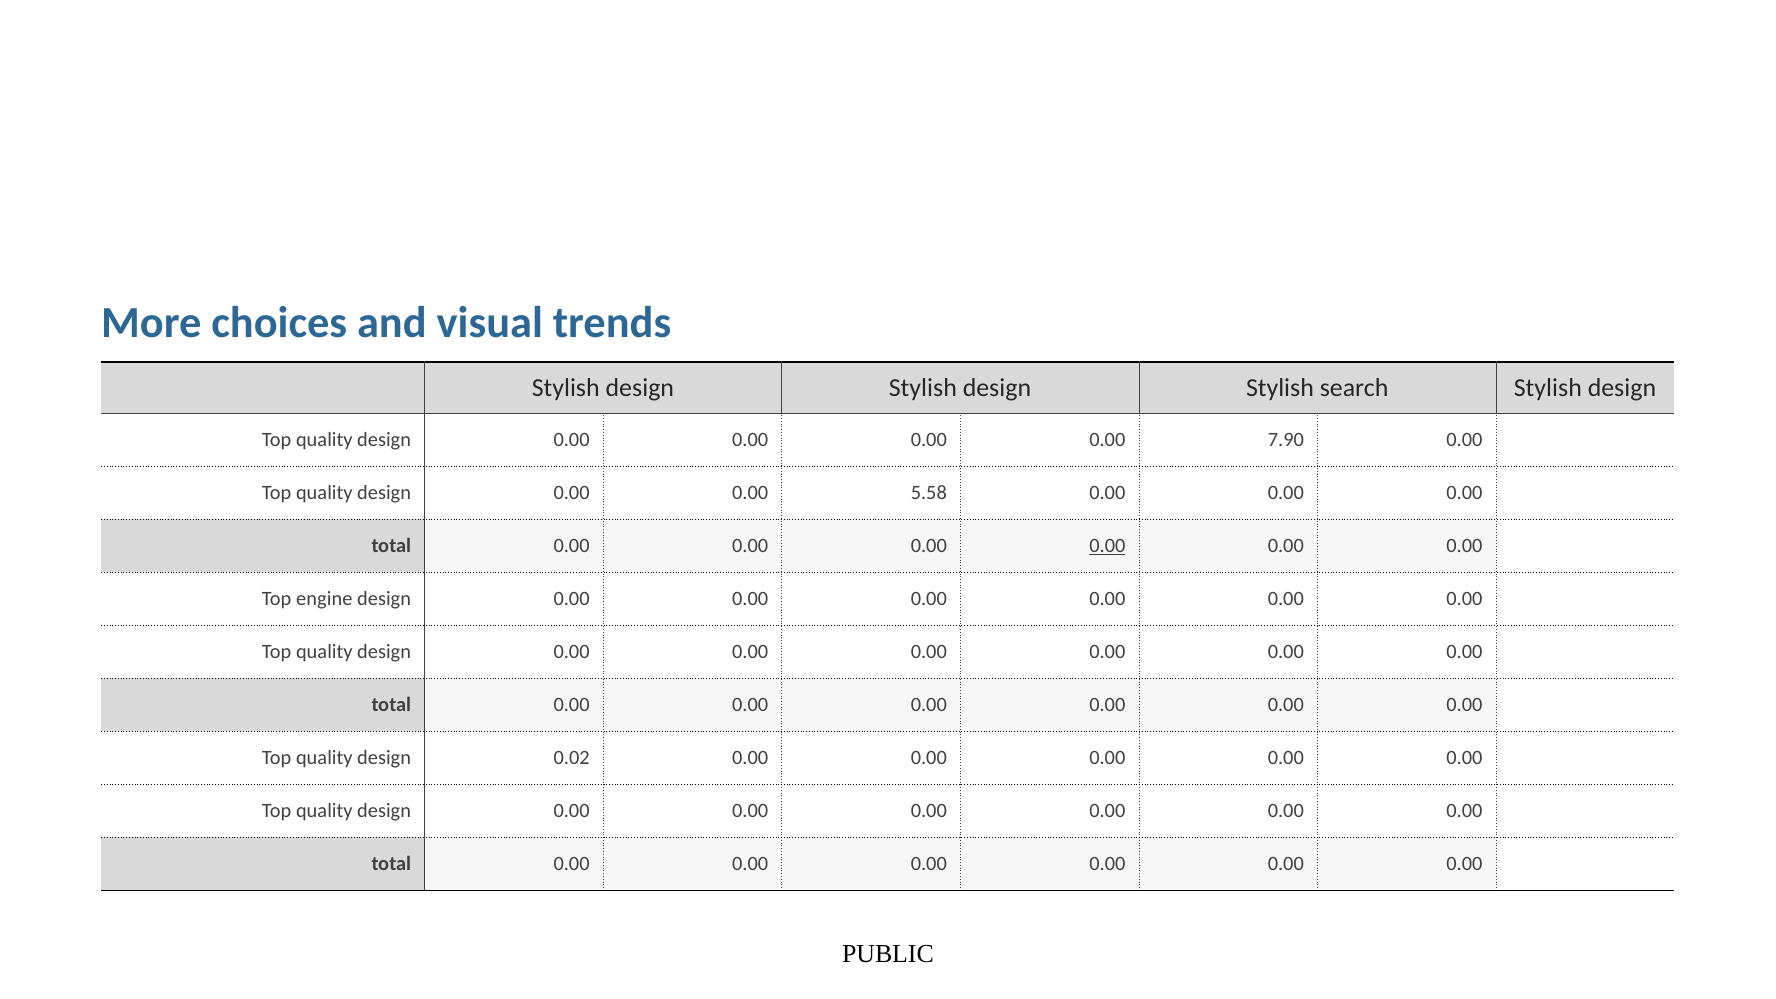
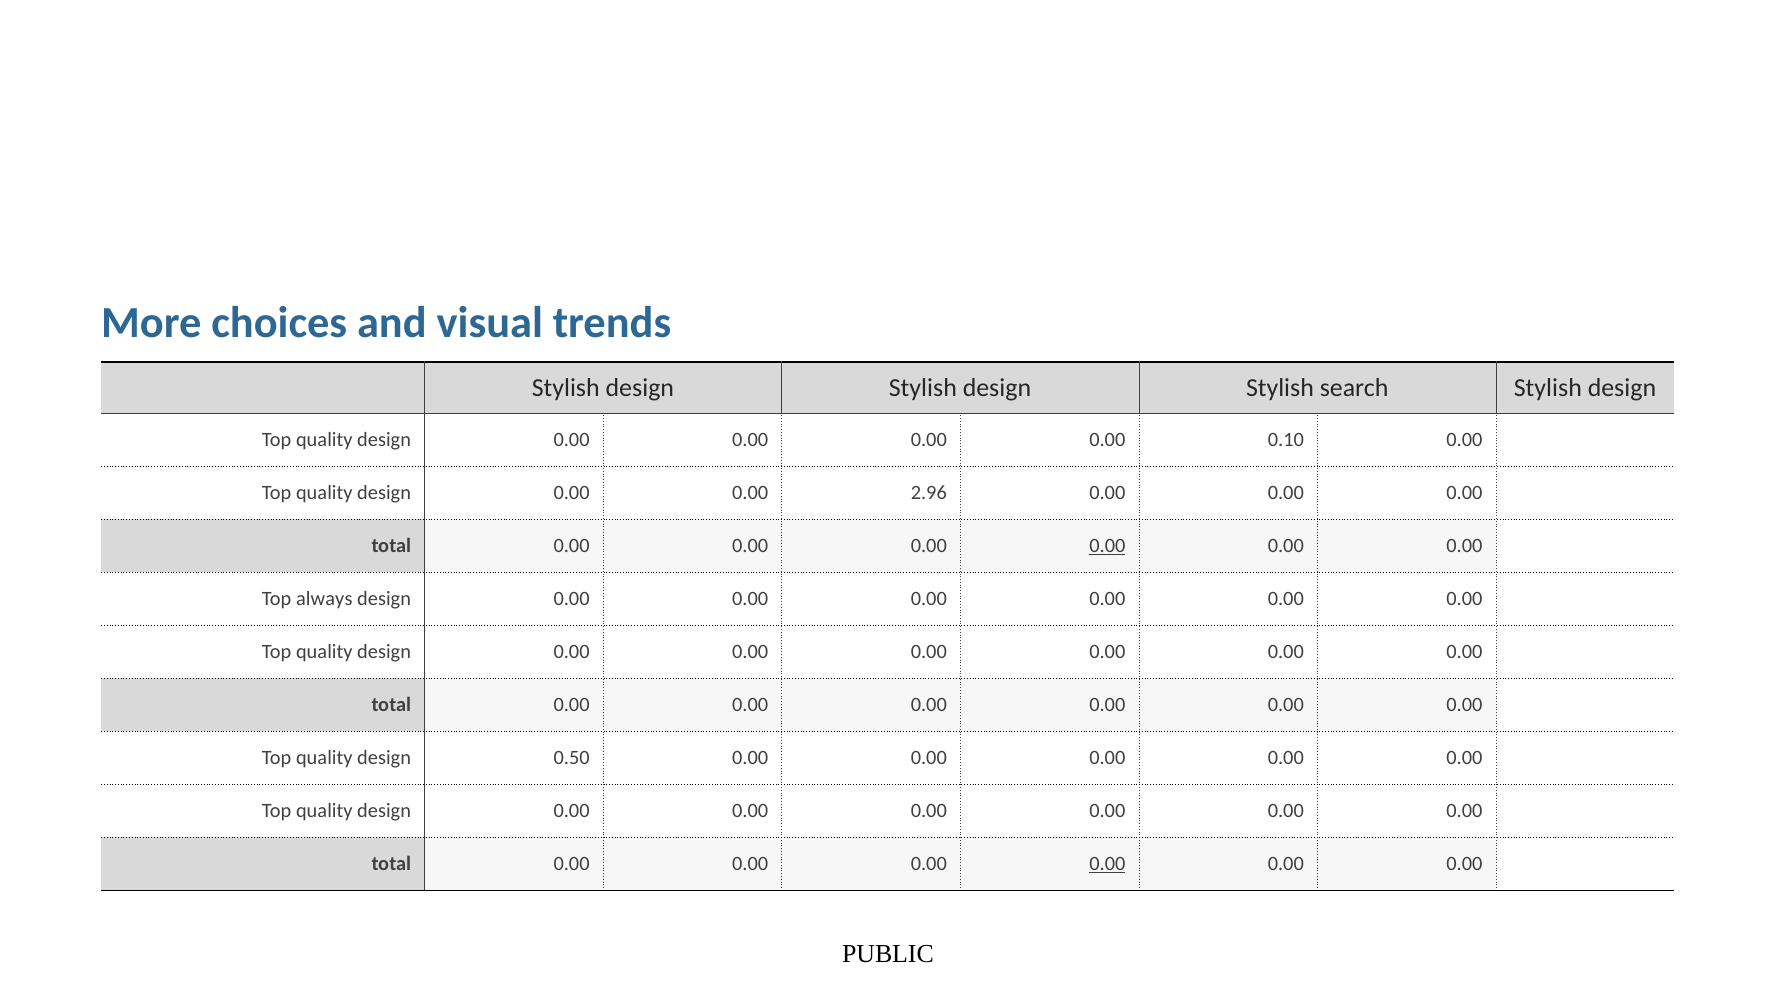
7.90: 7.90 -> 0.10 (1286, 440)
5.58: 5.58 -> 2.96 (929, 493)
engine: engine -> always (324, 599)
0.02: 0.02 -> 0.50 (572, 758)
0.00 underline: none -> present (1107, 864)
